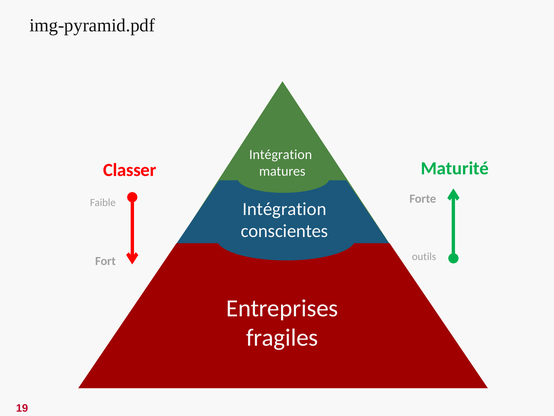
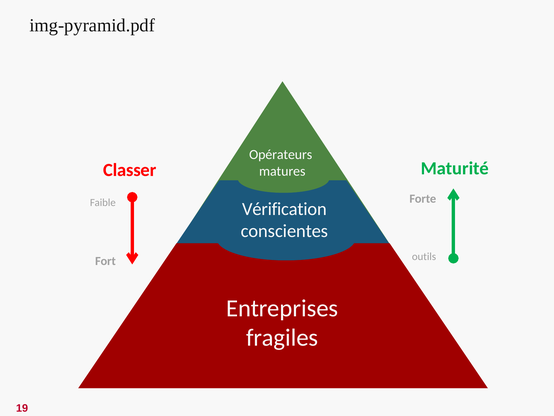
Intégration: Intégration -> Opérateurs (281, 154)
Intégration: Intégration -> Vérification (285, 209)
